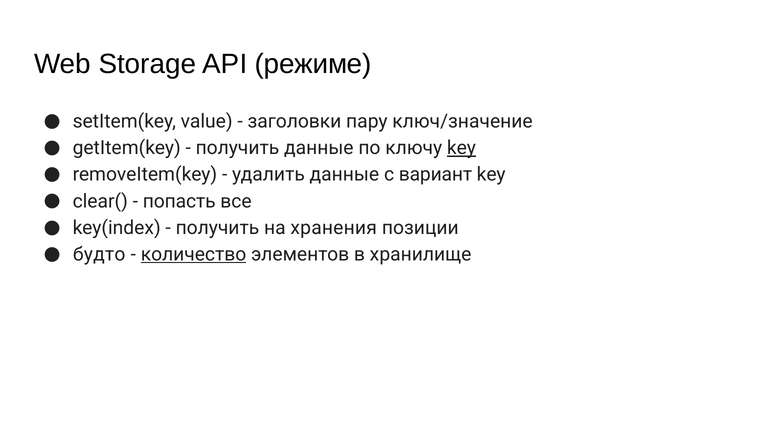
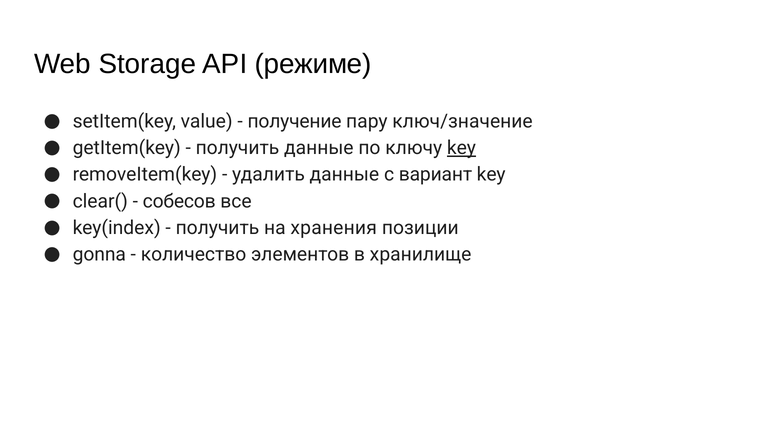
заголовки: заголовки -> получение (295, 121)
попасть: попасть -> собесов (179, 201)
будто: будто -> gonna (99, 255)
количество underline: present -> none (194, 255)
